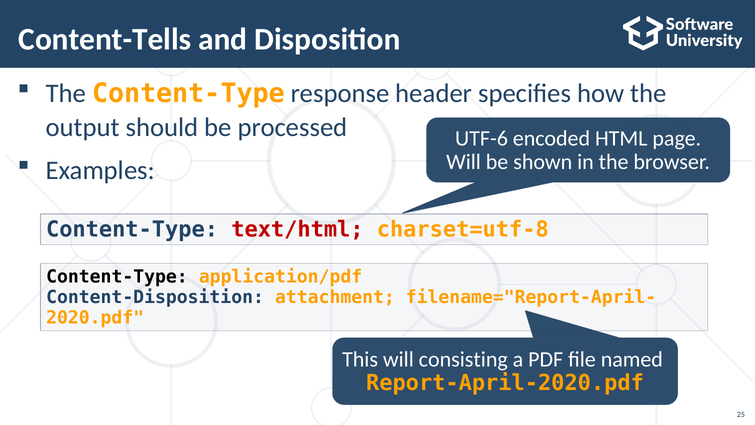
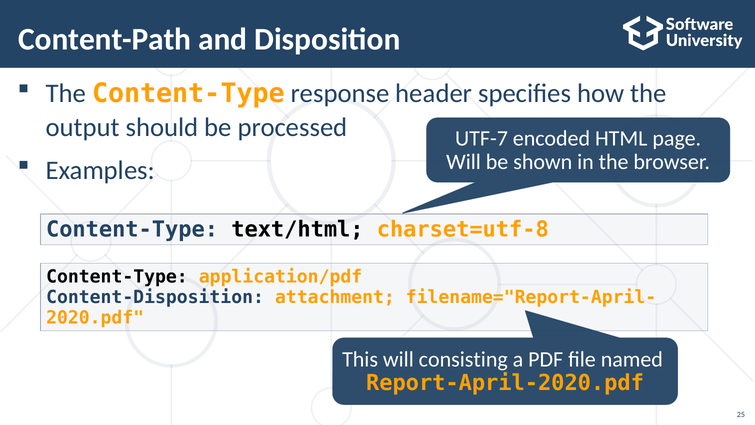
Content-Tells: Content-Tells -> Content-Path (105, 39)
UTF-6: UTF-6 -> UTF-7 (482, 138)
text/html colour: red -> black (297, 229)
